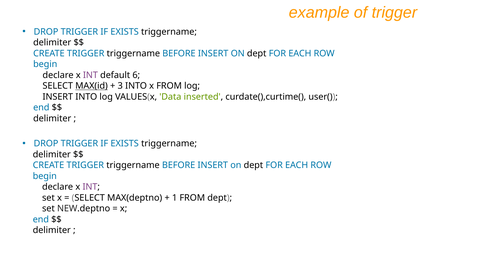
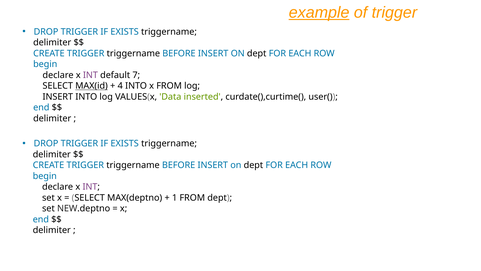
example underline: none -> present (319, 13)
6: 6 -> 7 (136, 75)
3: 3 -> 4 (120, 86)
